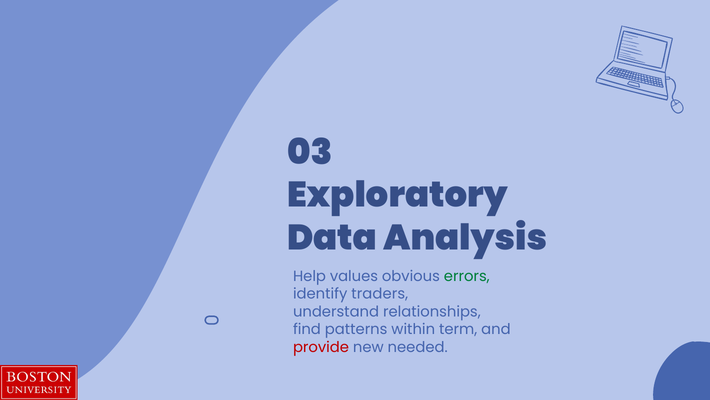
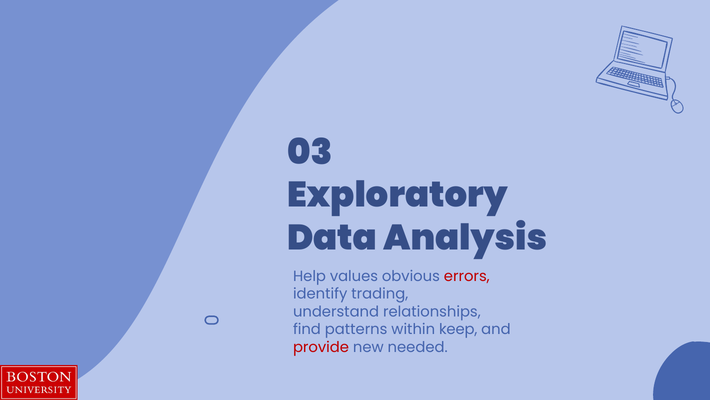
errors colour: green -> red (467, 276)
traders: traders -> trading (380, 294)
term: term -> keep (458, 329)
